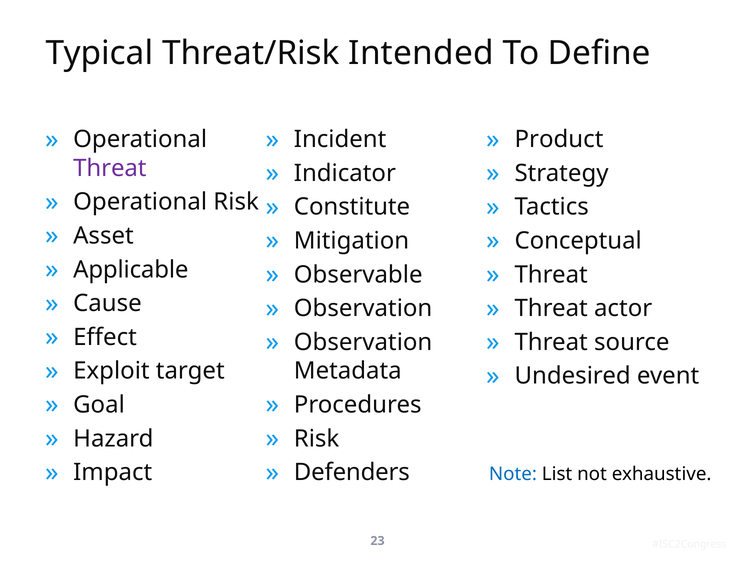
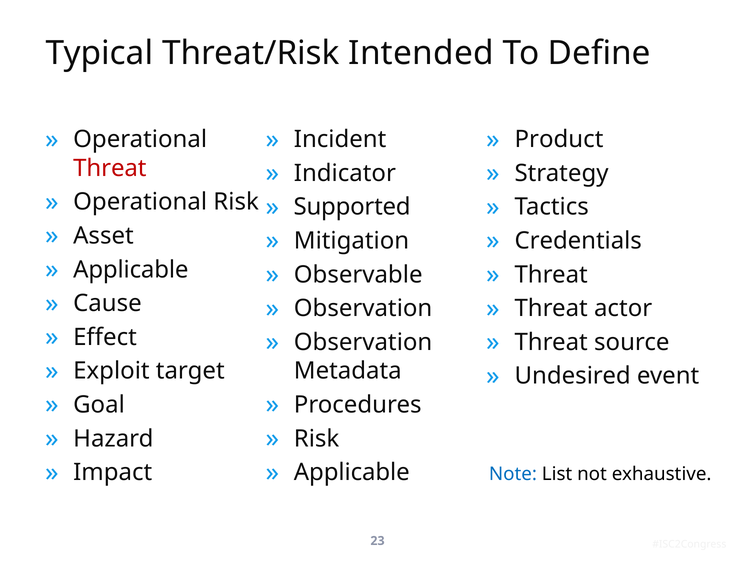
Threat colour: purple -> red (110, 168)
Constitute: Constitute -> Supported (352, 207)
Conceptual: Conceptual -> Credentials (578, 241)
Defenders: Defenders -> Applicable (352, 472)
